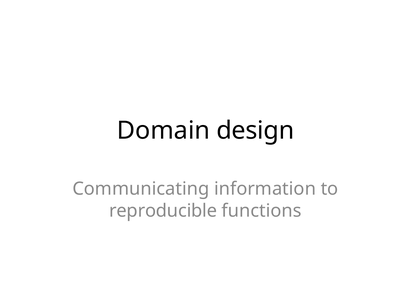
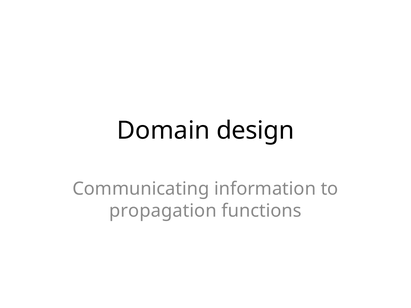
reproducible: reproducible -> propagation (163, 211)
